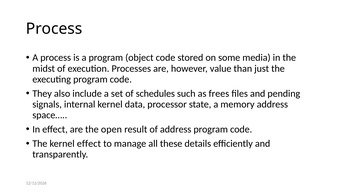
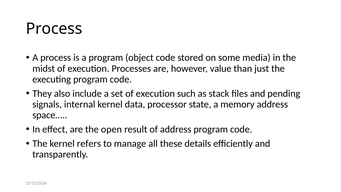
set of schedules: schedules -> execution (155, 93)
frees: frees -> stack (219, 93)
kernel effect: effect -> refers (89, 144)
